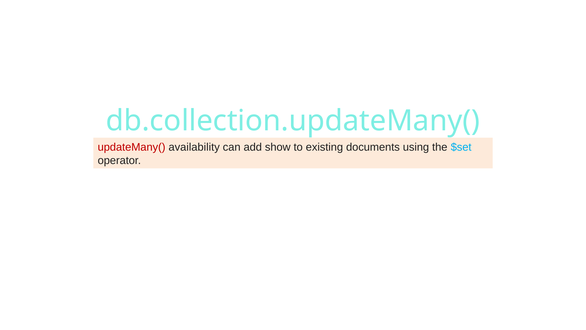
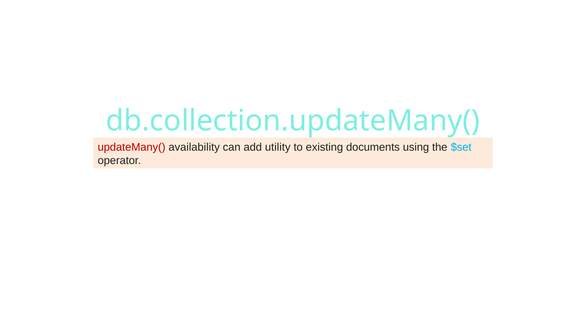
show: show -> utility (278, 147)
